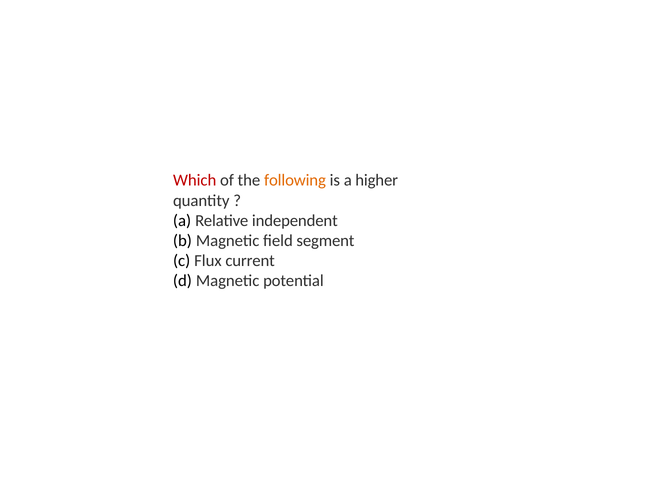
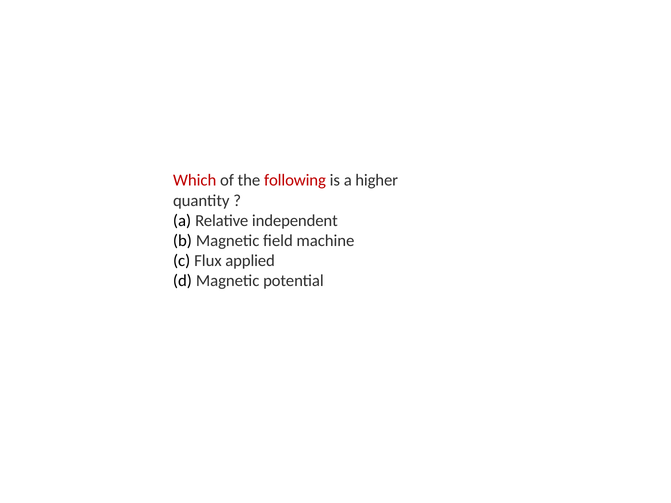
following colour: orange -> red (295, 180)
segment: segment -> machine (325, 241)
current: current -> applied (250, 261)
